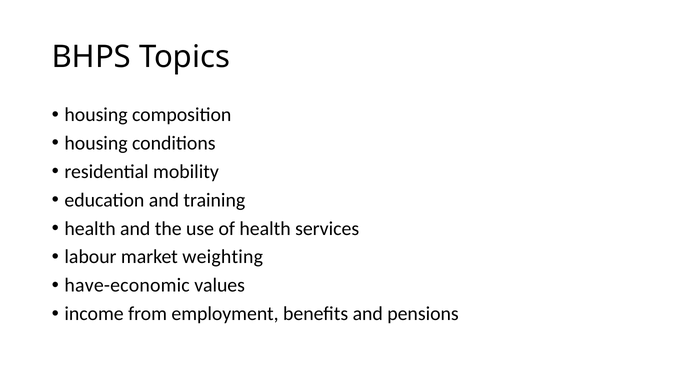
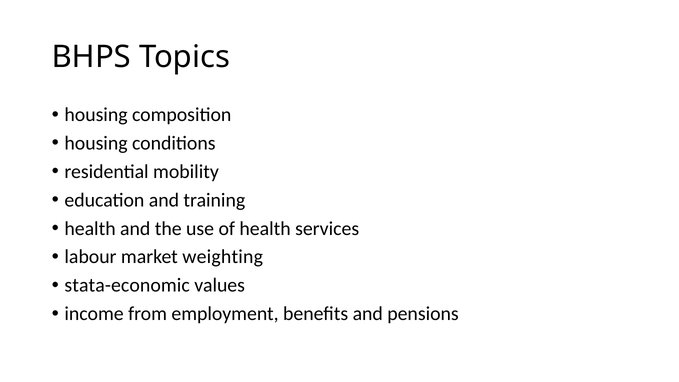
have-economic: have-economic -> stata-economic (127, 285)
